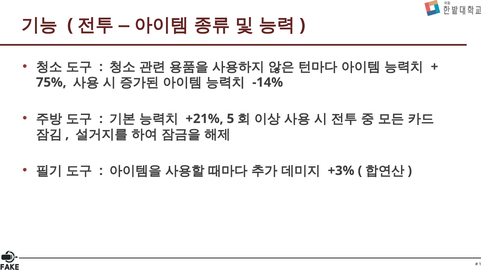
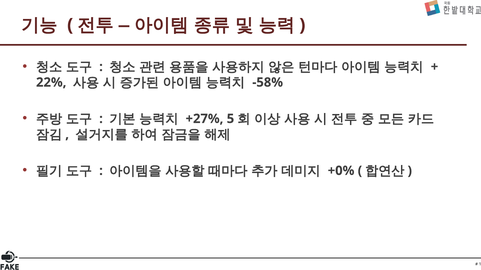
75%: 75% -> 22% (51, 83)
-14%: -14% -> -58% (268, 83)
+21%: +21% -> +27% (204, 119)
+3%: +3% -> +0% (341, 171)
